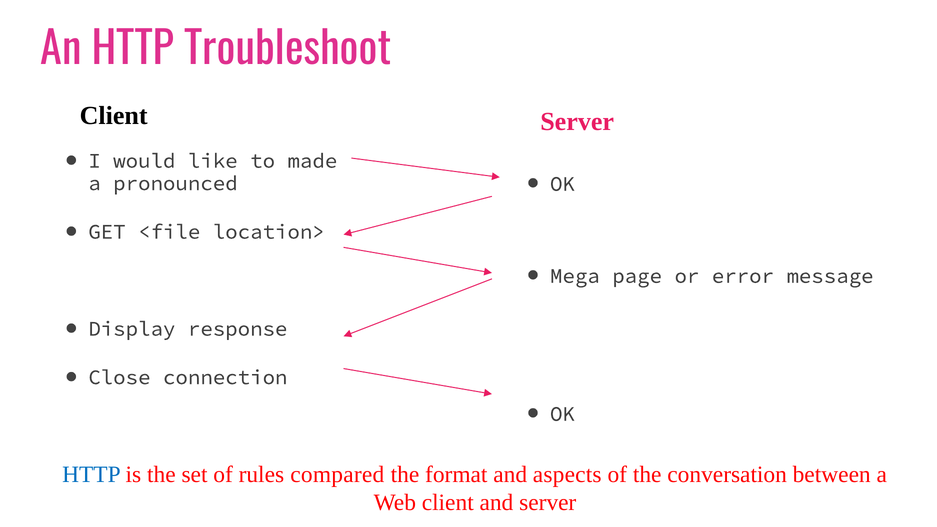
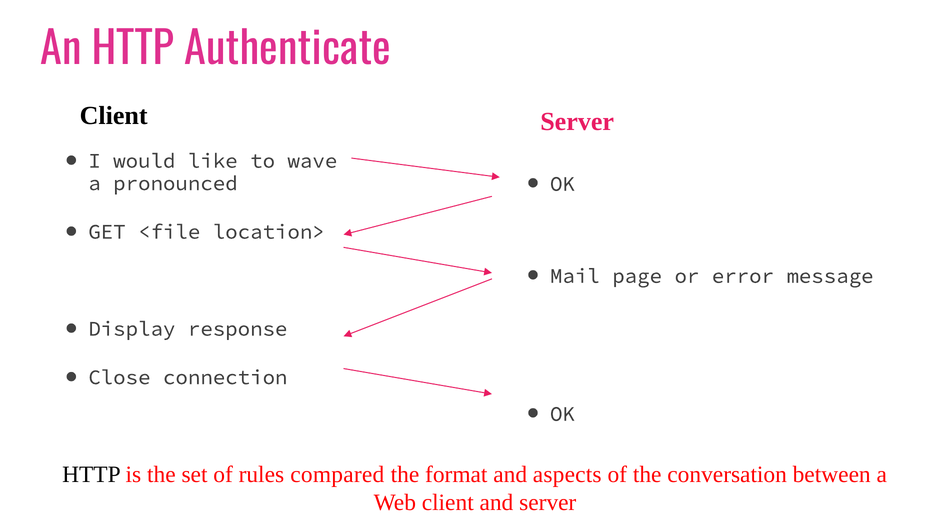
Troubleshoot: Troubleshoot -> Authenticate (288, 50)
made: made -> wave (312, 161)
Mega: Mega -> Mail (575, 276)
HTTP colour: blue -> black (91, 474)
